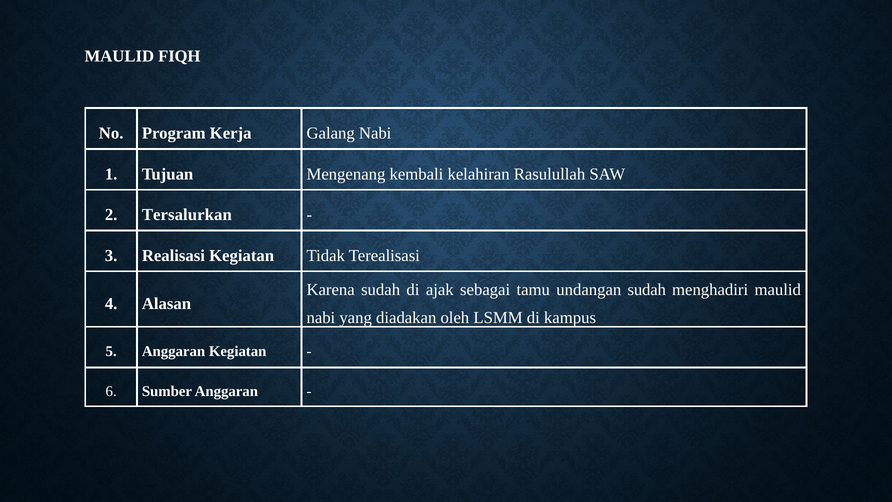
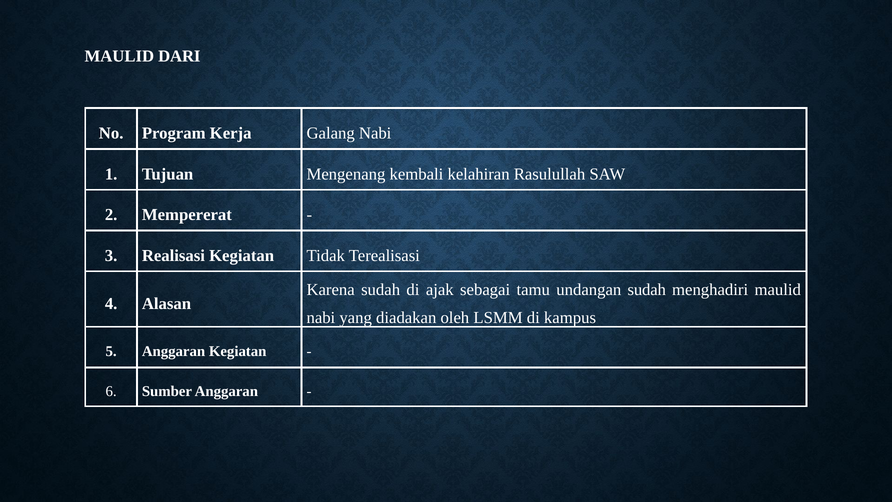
FIQH: FIQH -> DARI (179, 56)
Tersalurkan: Tersalurkan -> Mempererat (187, 215)
